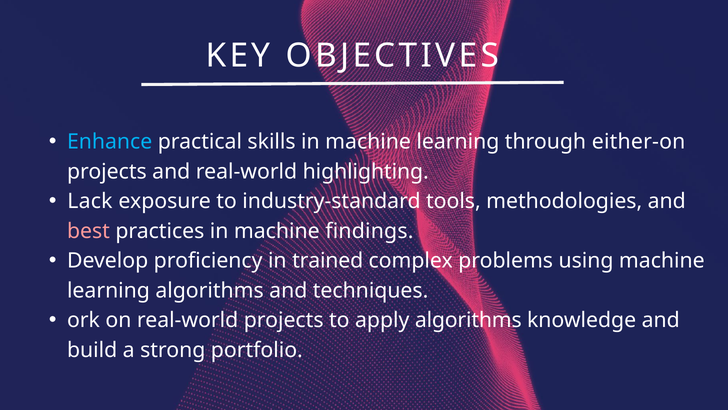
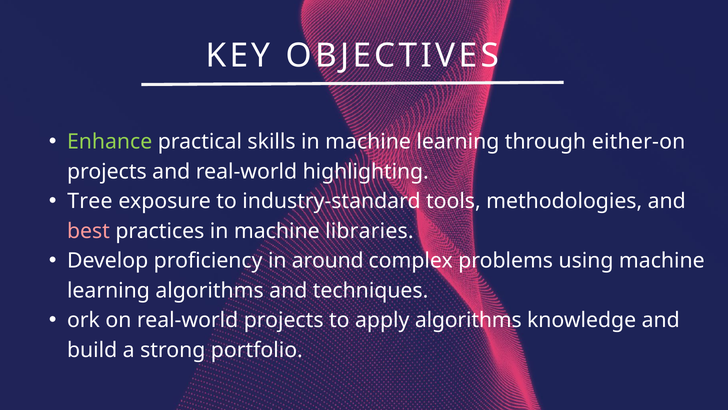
Enhance colour: light blue -> light green (110, 142)
Lack: Lack -> Tree (90, 201)
findings: findings -> libraries (369, 231)
trained: trained -> around (328, 261)
